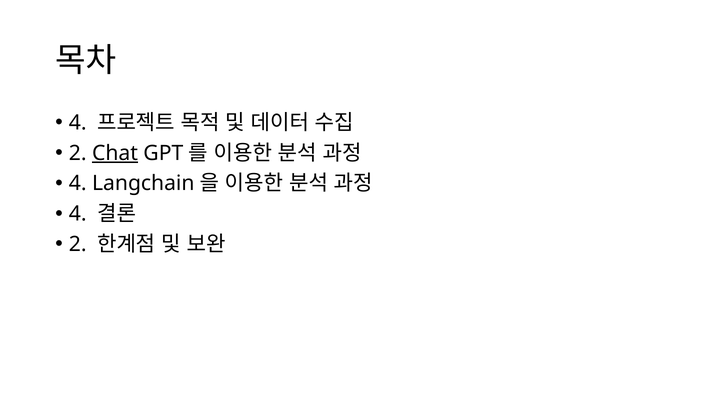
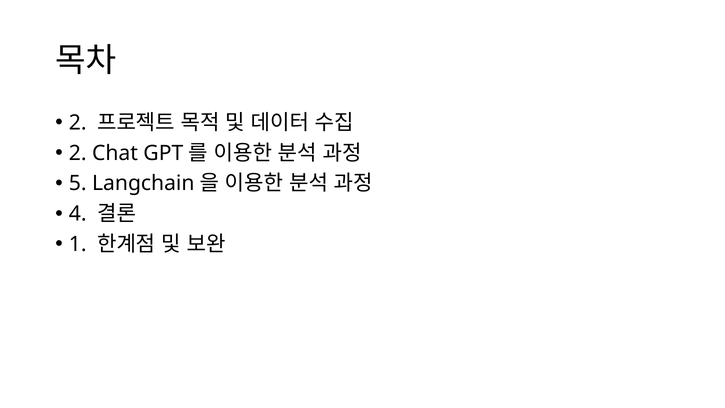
4: 4 -> 2 (78, 123)
Chat underline: present -> none (115, 153)
4: 4 -> 5 (78, 183)
2: 2 -> 1 (78, 244)
